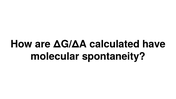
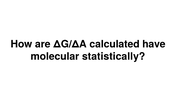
spontaneity: spontaneity -> statistically (114, 56)
